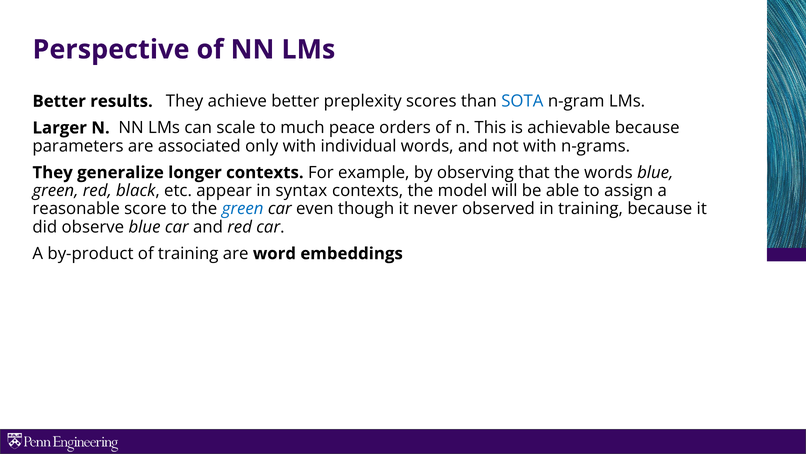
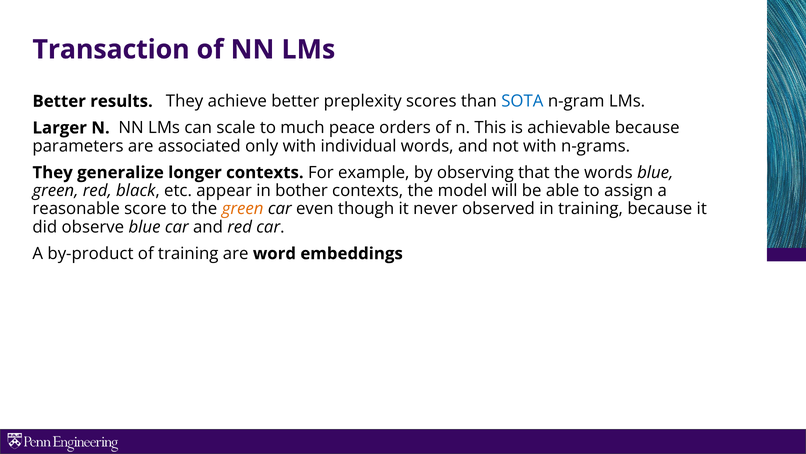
Perspective: Perspective -> Transaction (111, 49)
syntax: syntax -> bother (301, 190)
green colour: blue -> orange (243, 209)
